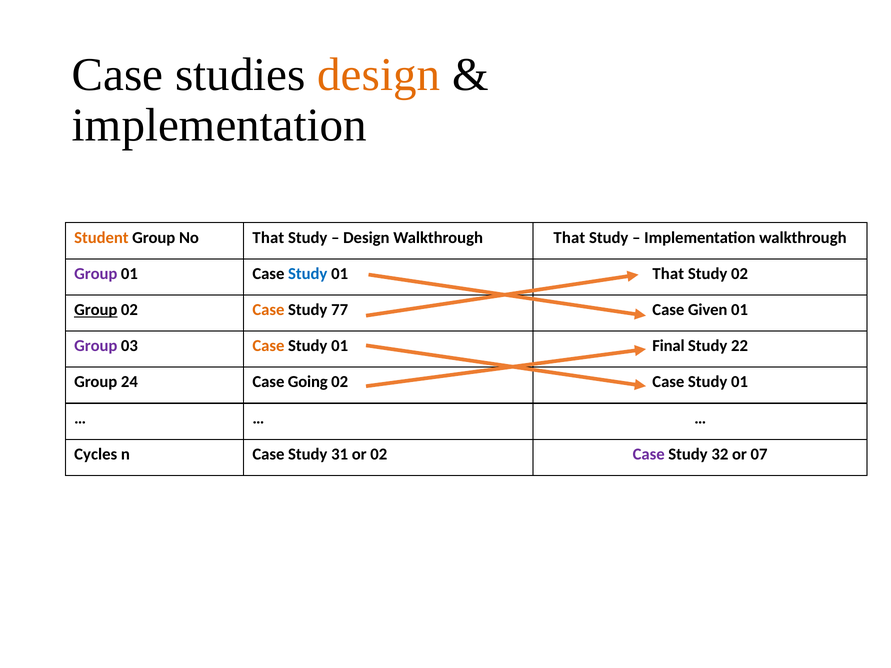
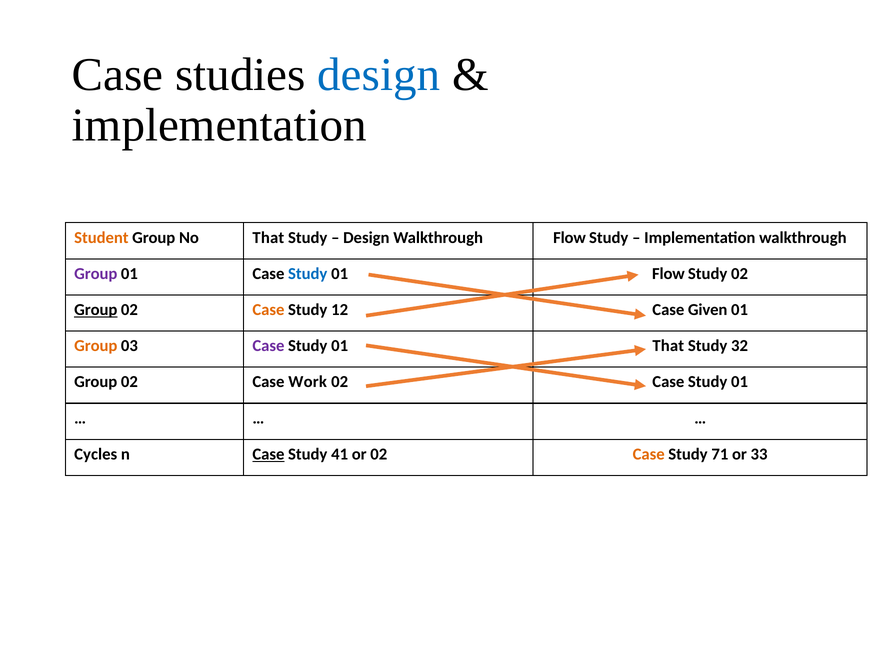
design colour: orange -> blue (379, 75)
Walkthrough That: That -> Flow (570, 238)
01 That: That -> Flow (668, 274)
77: 77 -> 12 (340, 310)
Group colour: purple -> orange (96, 346)
Case colour: orange -> purple (268, 346)
01 Final: Final -> That (668, 346)
22: 22 -> 32 (740, 346)
24: 24 -> 02 (129, 382)
Going: Going -> Work (308, 382)
Case underline: none -> present (268, 454)
31: 31 -> 41 (340, 454)
Case colour: purple -> orange (649, 454)
32: 32 -> 71 (720, 454)
07: 07 -> 33 (759, 454)
